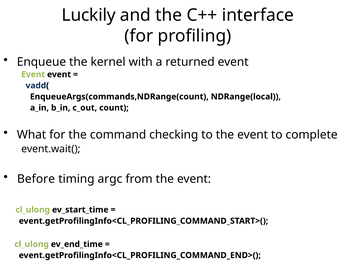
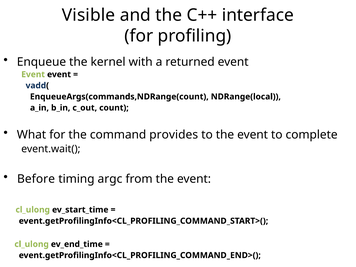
Luckily: Luckily -> Visible (89, 15)
checking: checking -> provides (174, 135)
